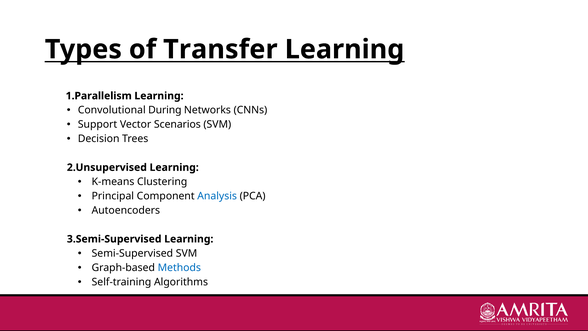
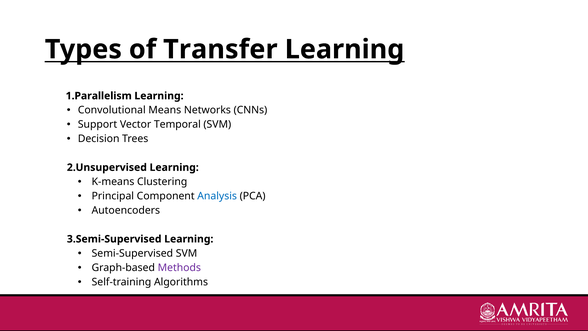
During: During -> Means (165, 110)
Scenarios: Scenarios -> Temporal (177, 124)
Methods colour: blue -> purple (179, 267)
